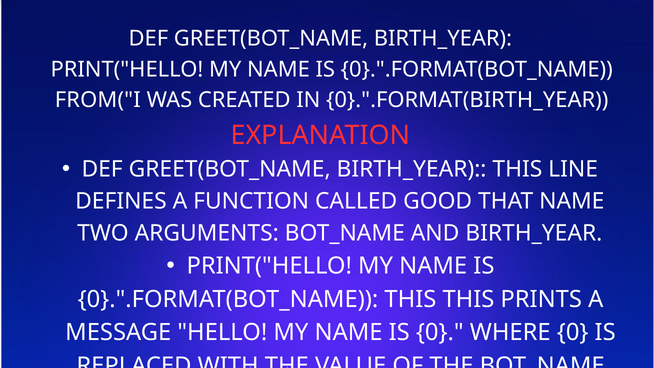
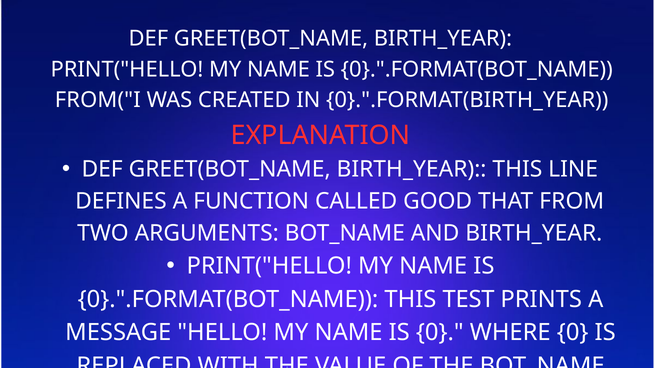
THAT NAME: NAME -> FROM (572, 201)
THIS THIS: THIS -> TEST (469, 299)
